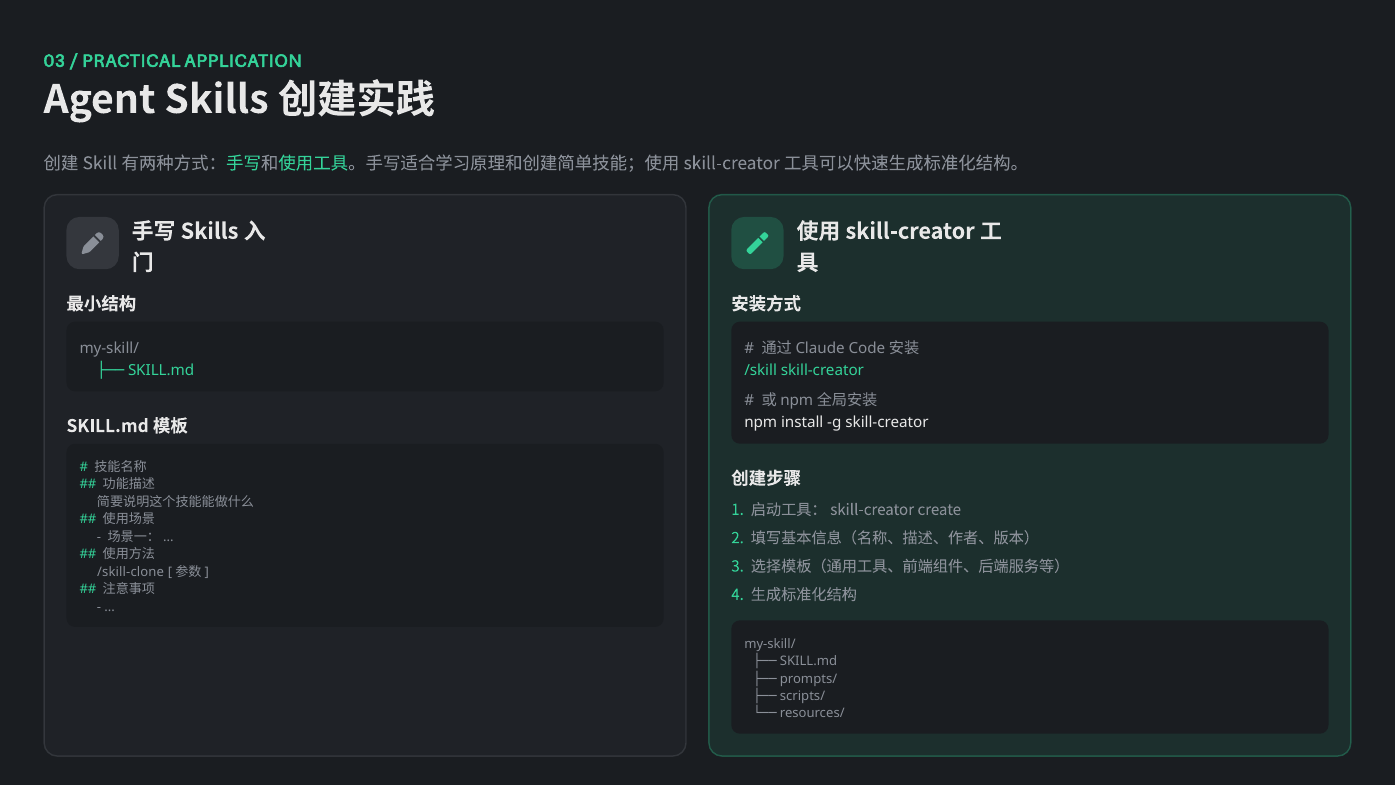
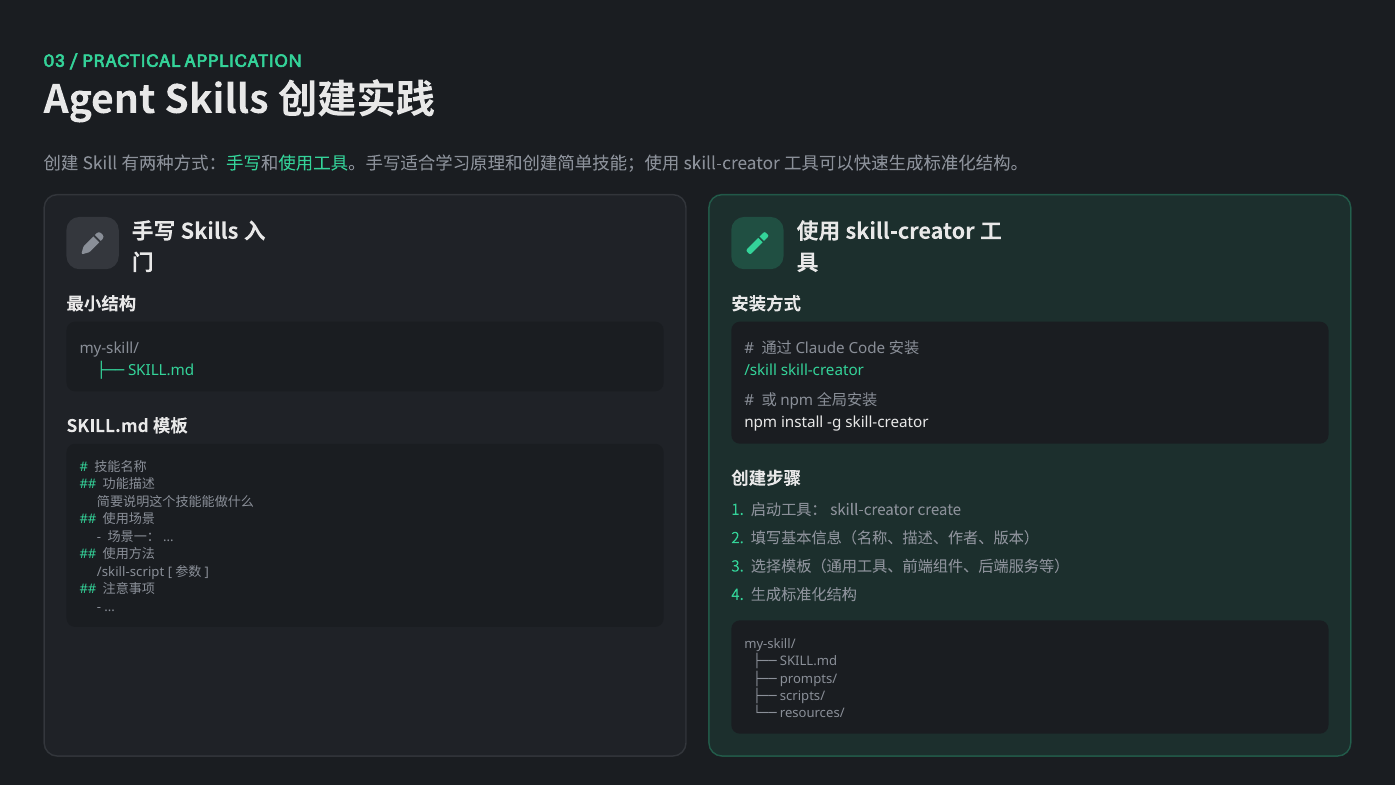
/skill-clone: /skill-clone -> /skill-script (131, 572)
